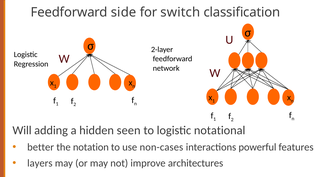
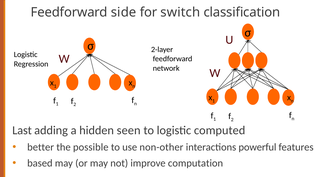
Will: Will -> Last (22, 130)
notational: notational -> computed (220, 130)
notation: notation -> possible (91, 147)
non-cases: non-cases -> non-other (161, 147)
layers: layers -> based (40, 163)
architectures: architectures -> computation (196, 163)
